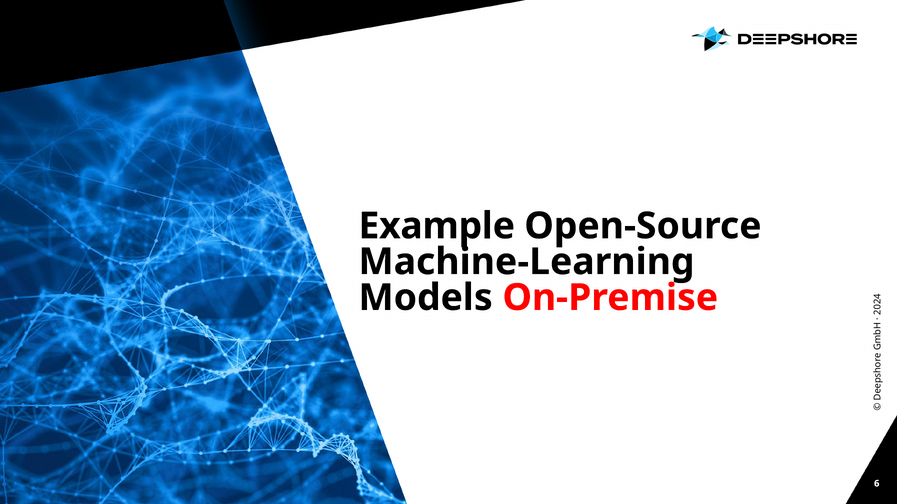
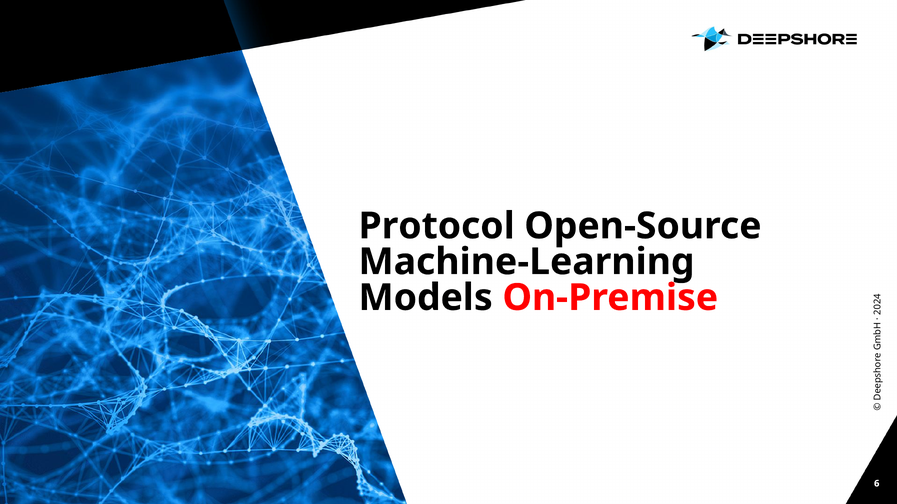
Example: Example -> Protocol (437, 226)
